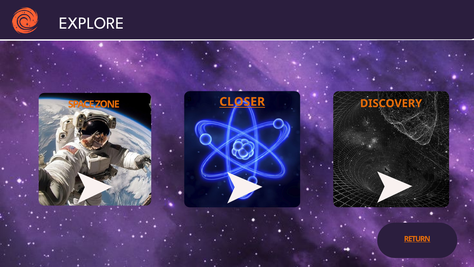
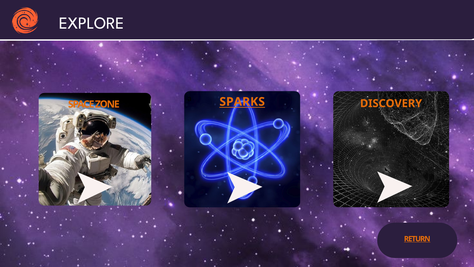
CLOSER: CLOSER -> SPARKS (242, 102)
